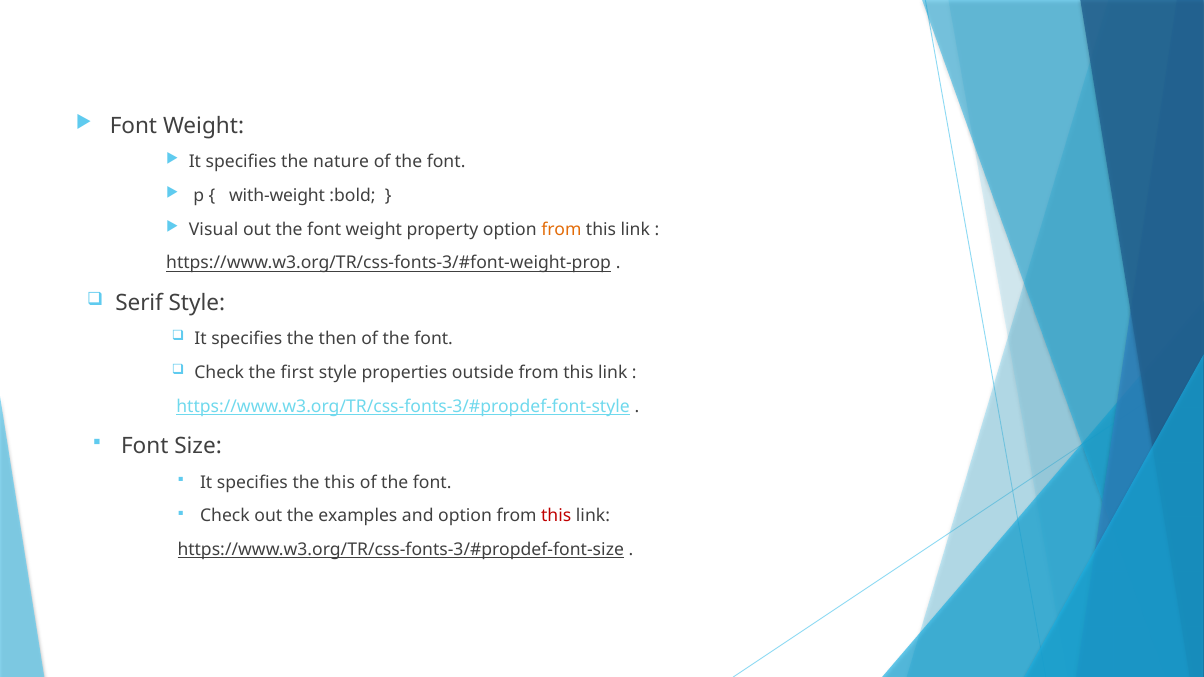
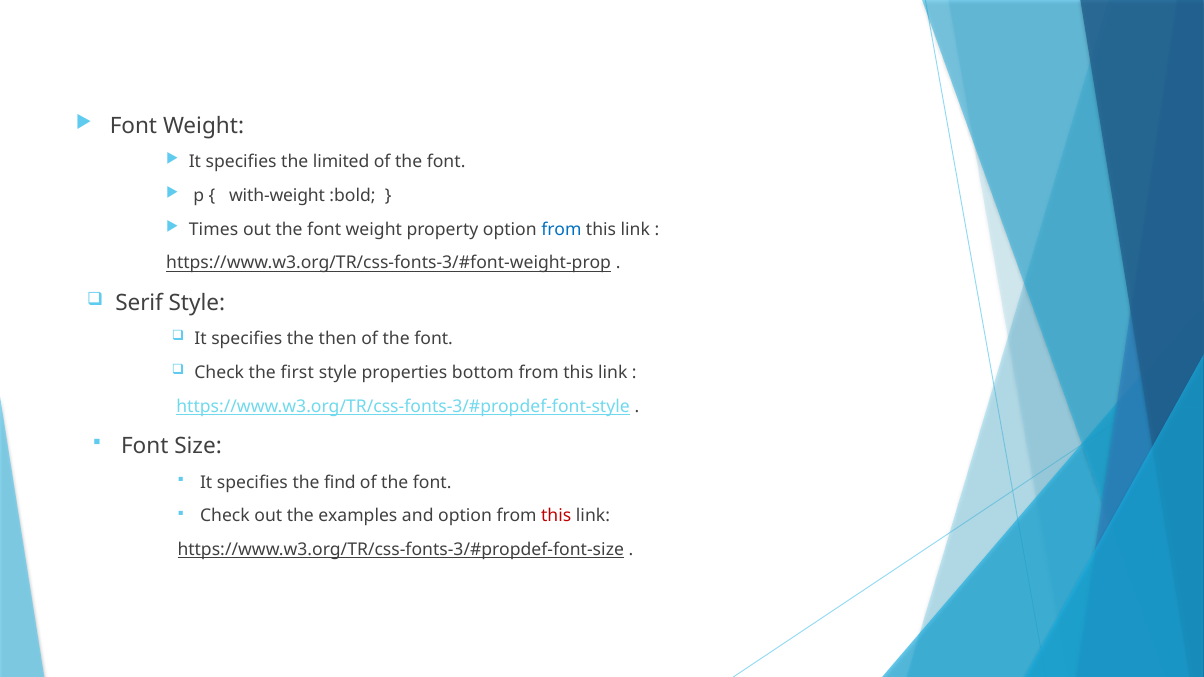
nature: nature -> limited (341, 162)
Visual: Visual -> Times (214, 229)
from colour: orange -> blue (561, 229)
outside: outside -> bottom (483, 373)
the this: this -> find (340, 483)
